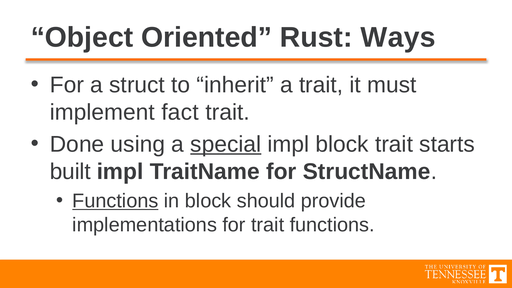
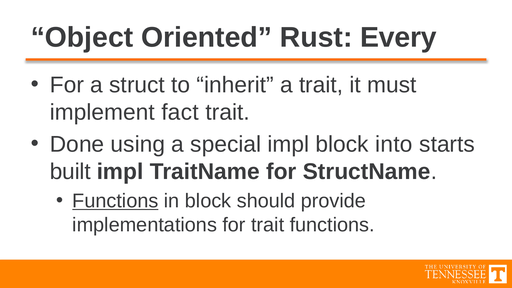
Ways: Ways -> Every (398, 38)
special underline: present -> none (226, 144)
block trait: trait -> into (394, 144)
